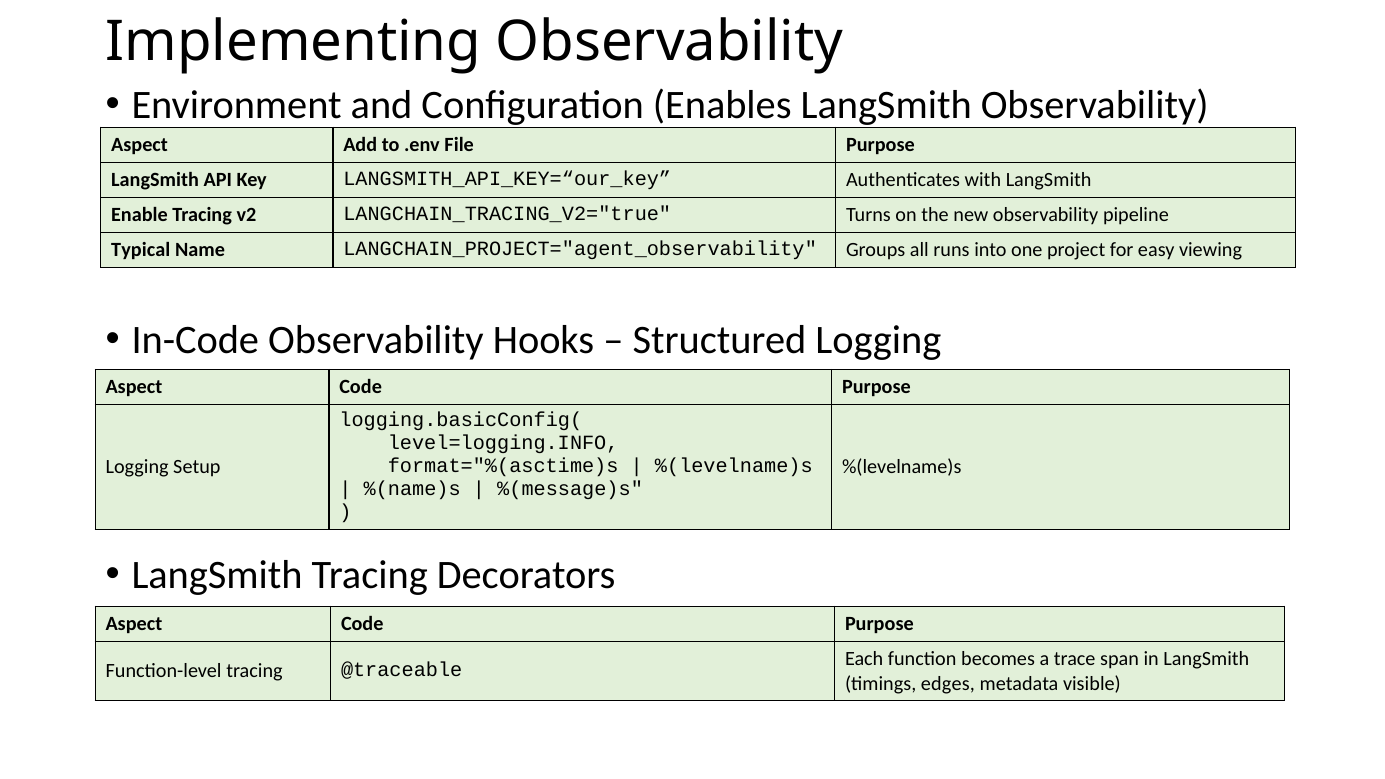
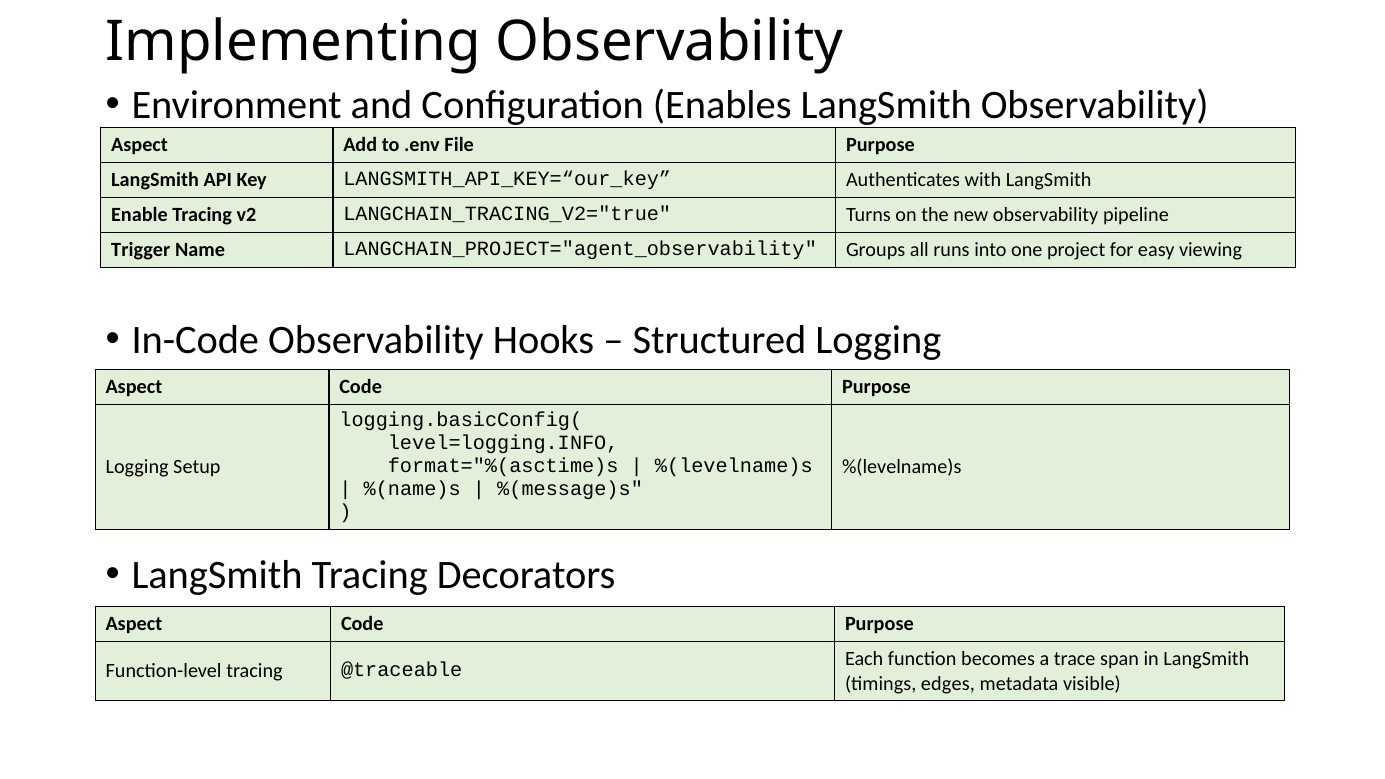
Typical: Typical -> Trigger (141, 250)
